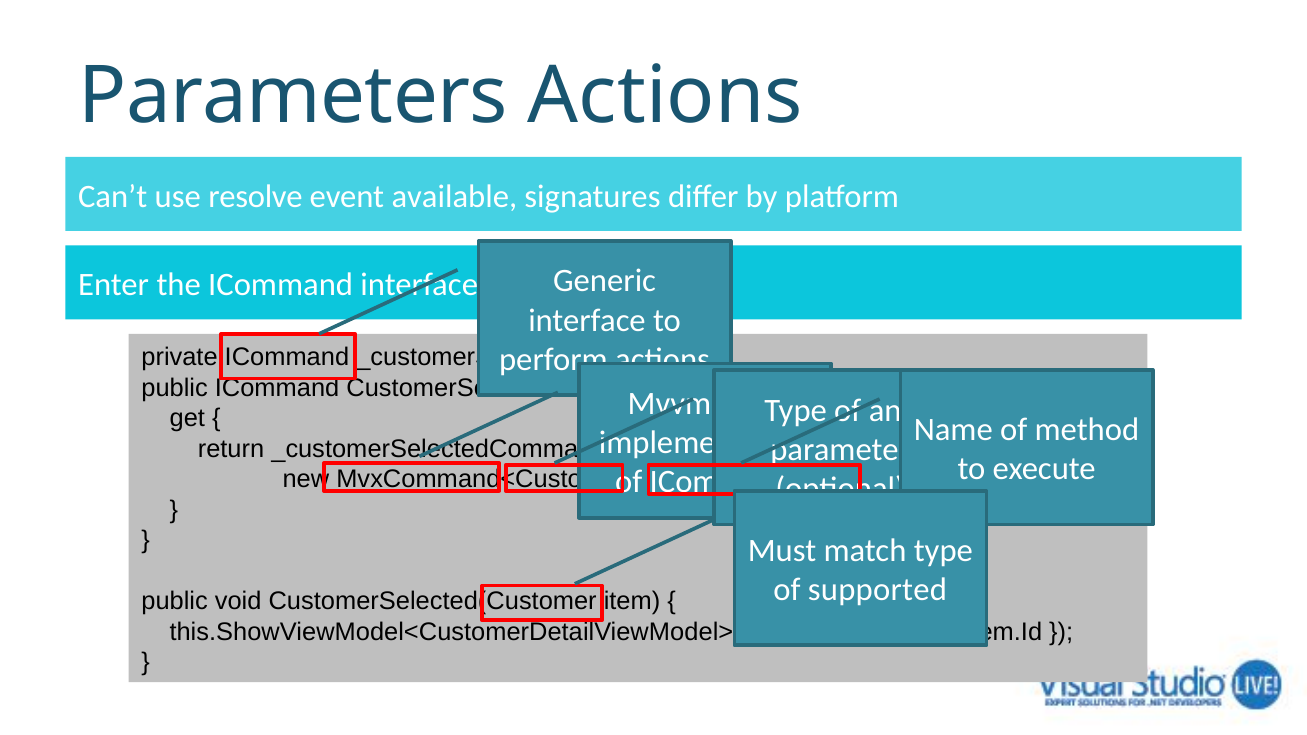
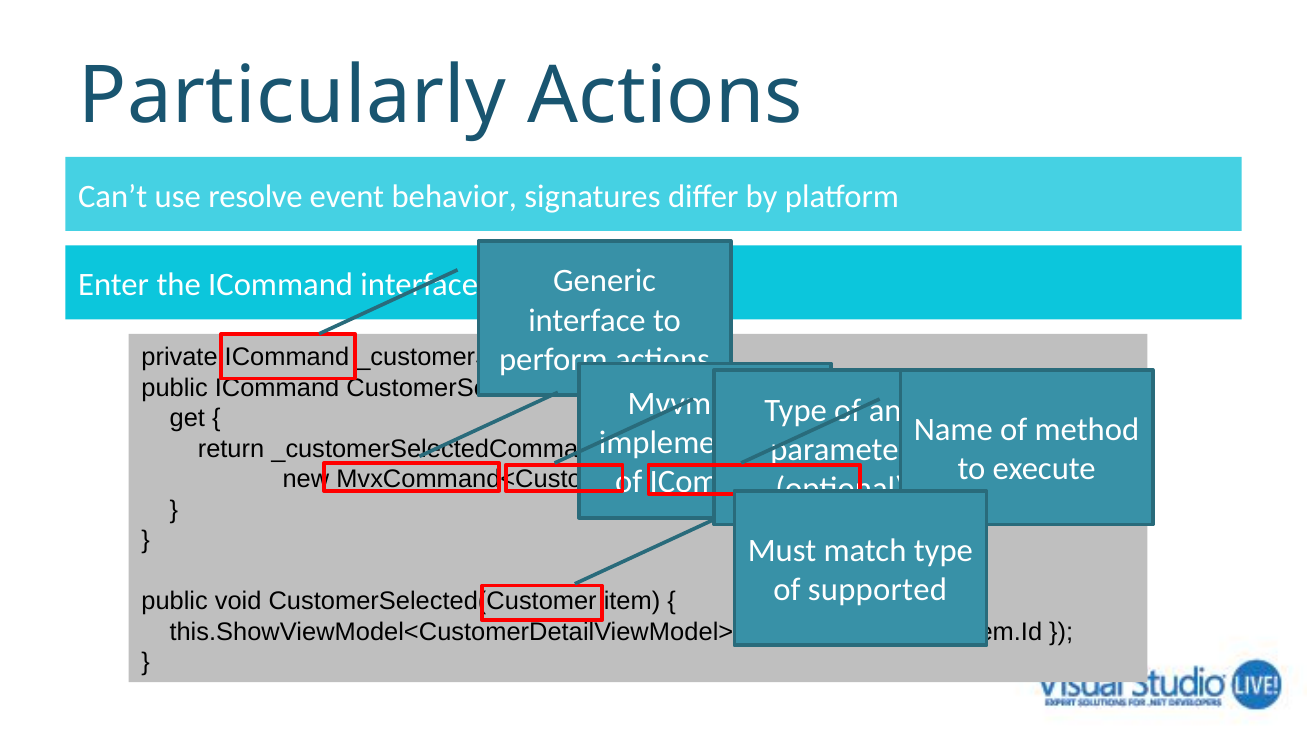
Parameters: Parameters -> Particularly (293, 96)
available: available -> behavior (454, 196)
